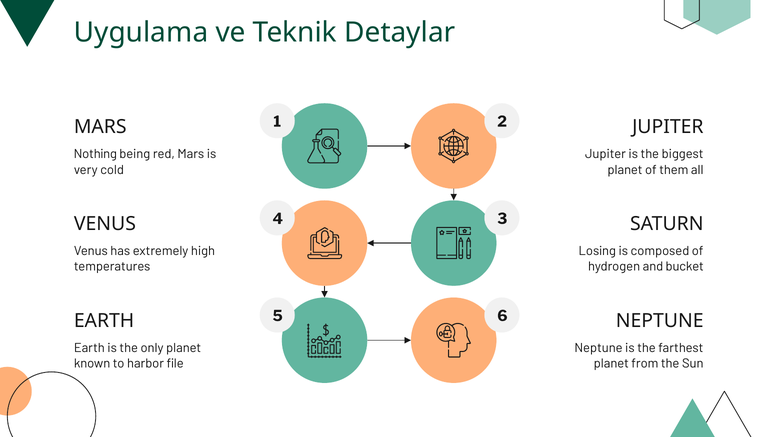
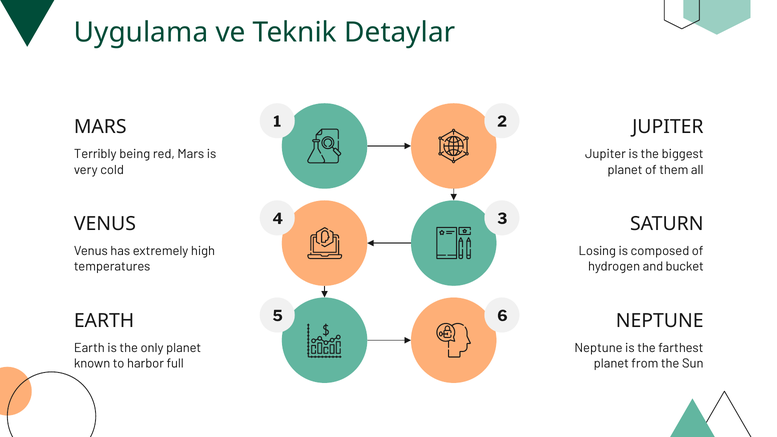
Nothing: Nothing -> Terribly (95, 154)
file: file -> full (175, 364)
